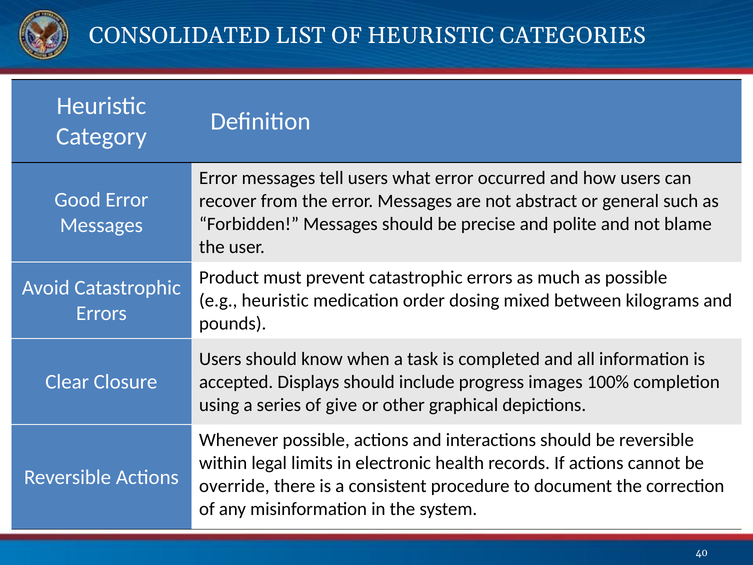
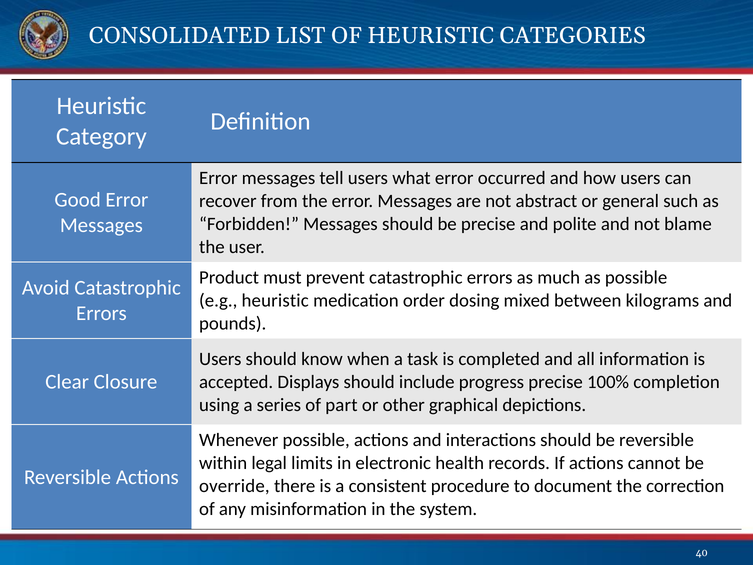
progress images: images -> precise (556, 382)
give: give -> part (341, 405)
